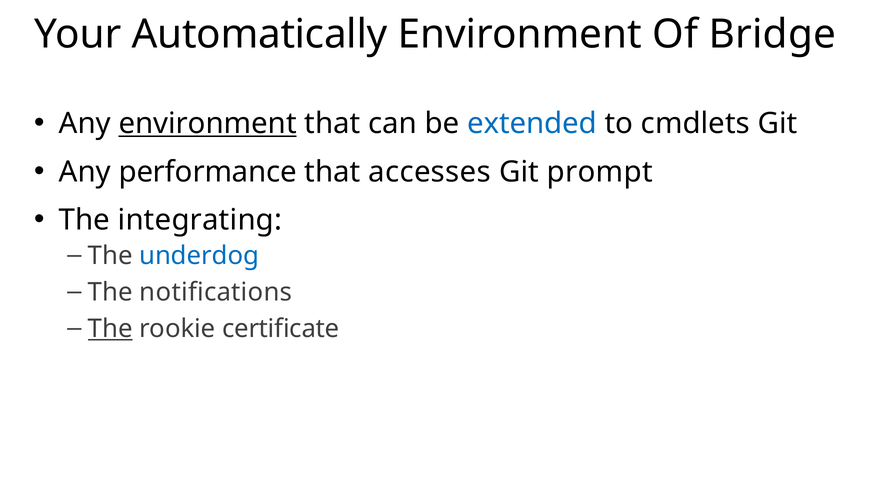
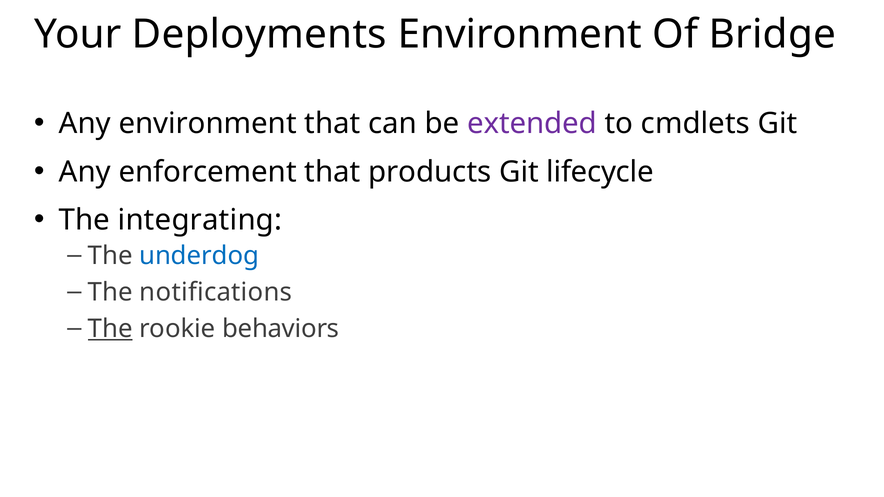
Automatically: Automatically -> Deployments (259, 34)
environment underline: present -> none (208, 124)
extended colour: blue -> purple (532, 124)
performance: performance -> enforcement (208, 172)
accesses: accesses -> products (430, 172)
prompt: prompt -> lifecycle (600, 172)
certificate: certificate -> behaviors (281, 329)
